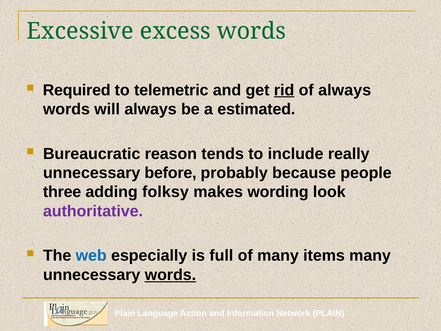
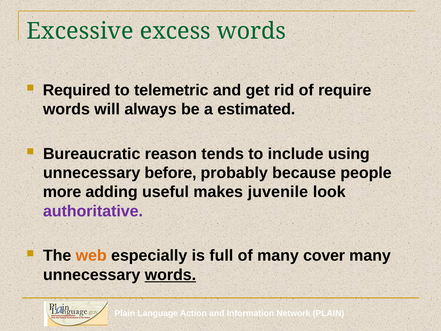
rid underline: present -> none (284, 90)
of always: always -> require (345, 90)
really: really -> using (349, 154)
three: three -> more (62, 192)
folksy: folksy -> useful (166, 192)
wording: wording -> juvenile (278, 192)
web colour: blue -> orange (91, 256)
items: items -> cover (324, 256)
